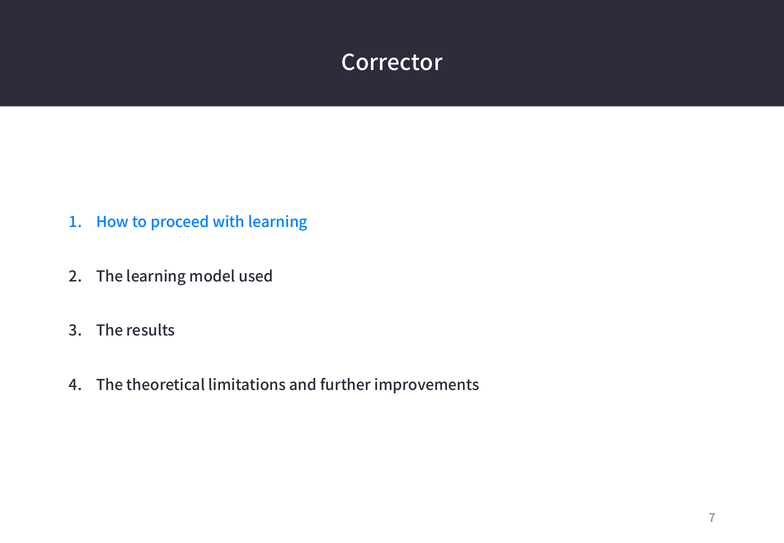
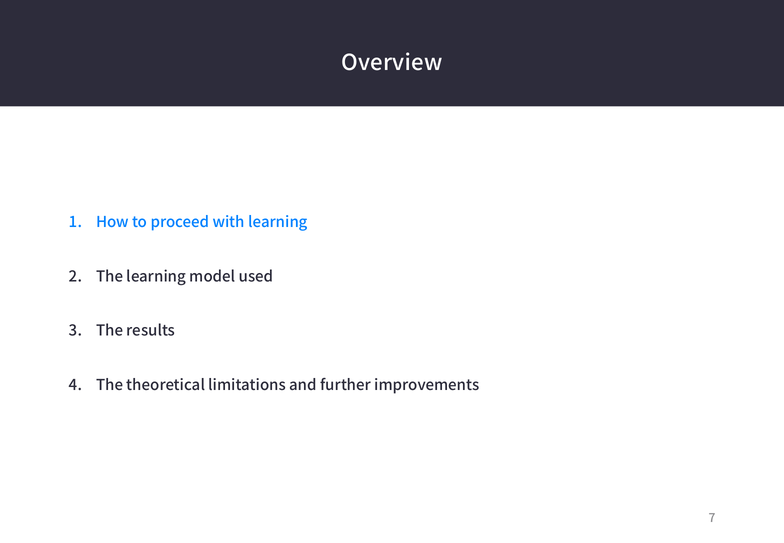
Corrector: Corrector -> Overview (392, 63)
